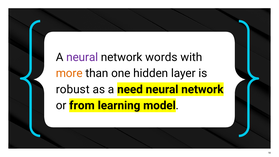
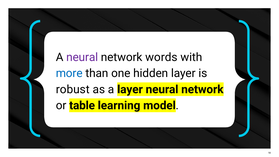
more colour: orange -> blue (69, 73)
a need: need -> layer (130, 89)
from: from -> table (82, 105)
